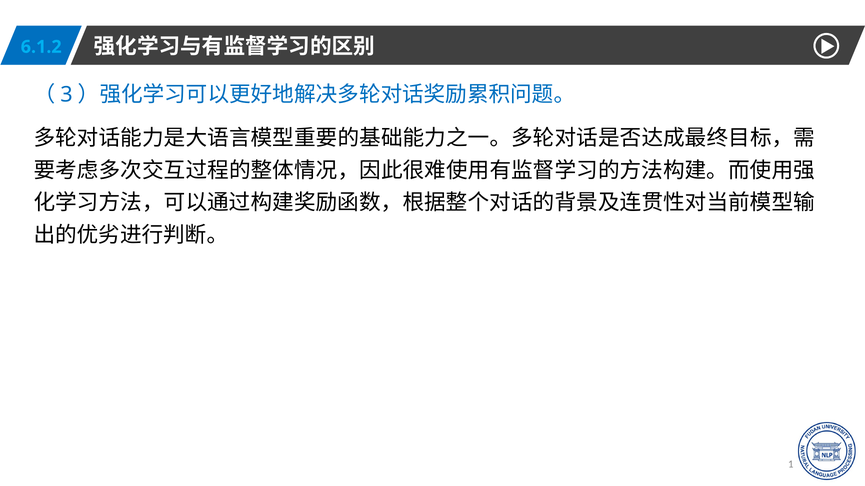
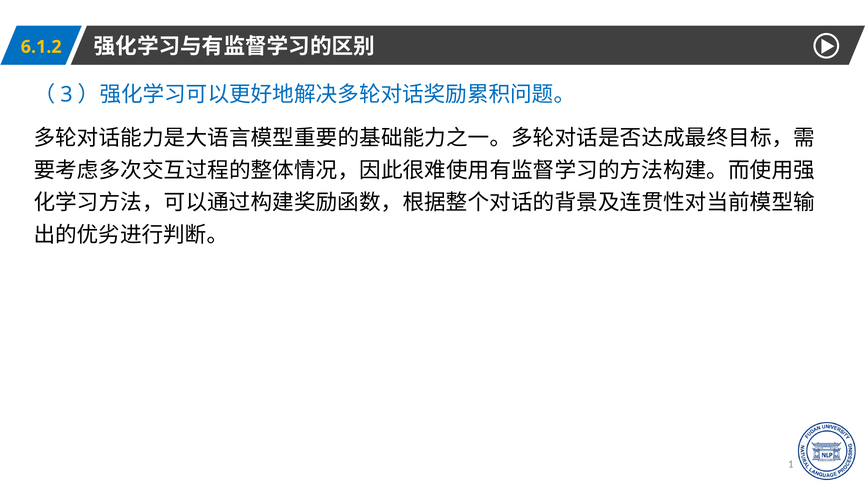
6.1.2 colour: light blue -> yellow (41, 47)
